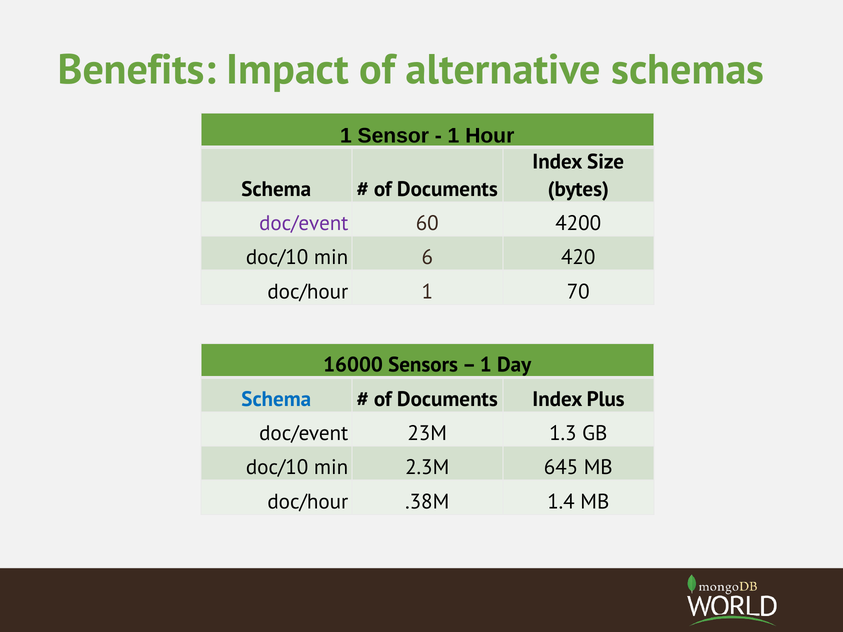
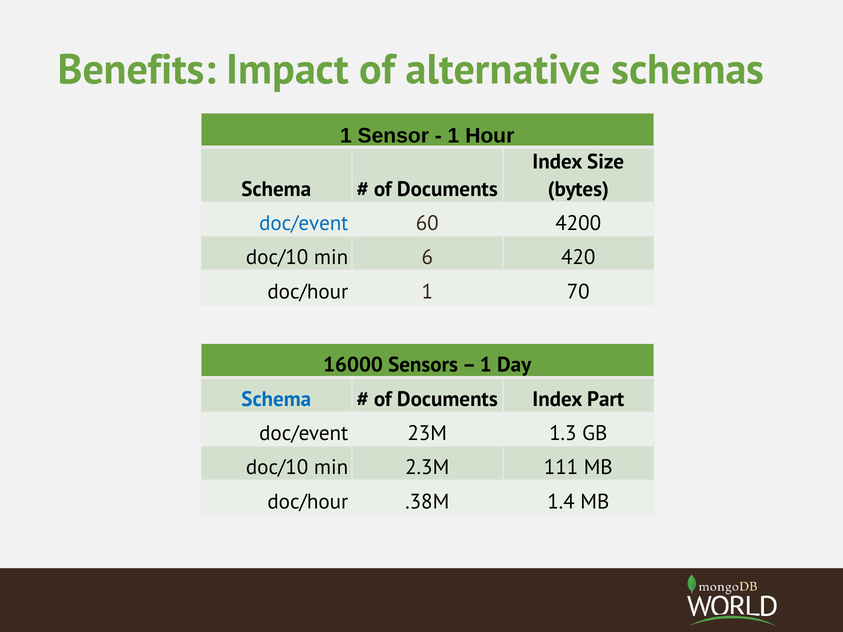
doc/event colour: purple -> blue (304, 223)
Plus: Plus -> Part (606, 399)
645: 645 -> 111 (561, 468)
